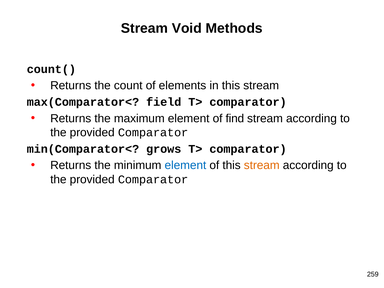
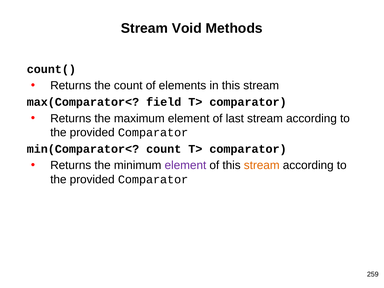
find: find -> last (235, 118)
min(Comparator< grows: grows -> count (164, 149)
element colour: blue -> purple (185, 165)
